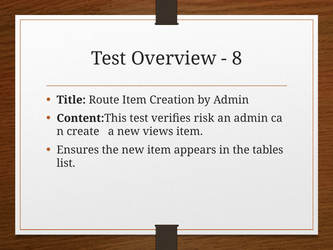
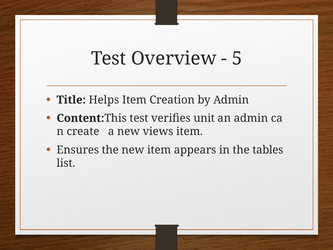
8: 8 -> 5 (237, 58)
Route: Route -> Helps (104, 100)
risk: risk -> unit (204, 118)
